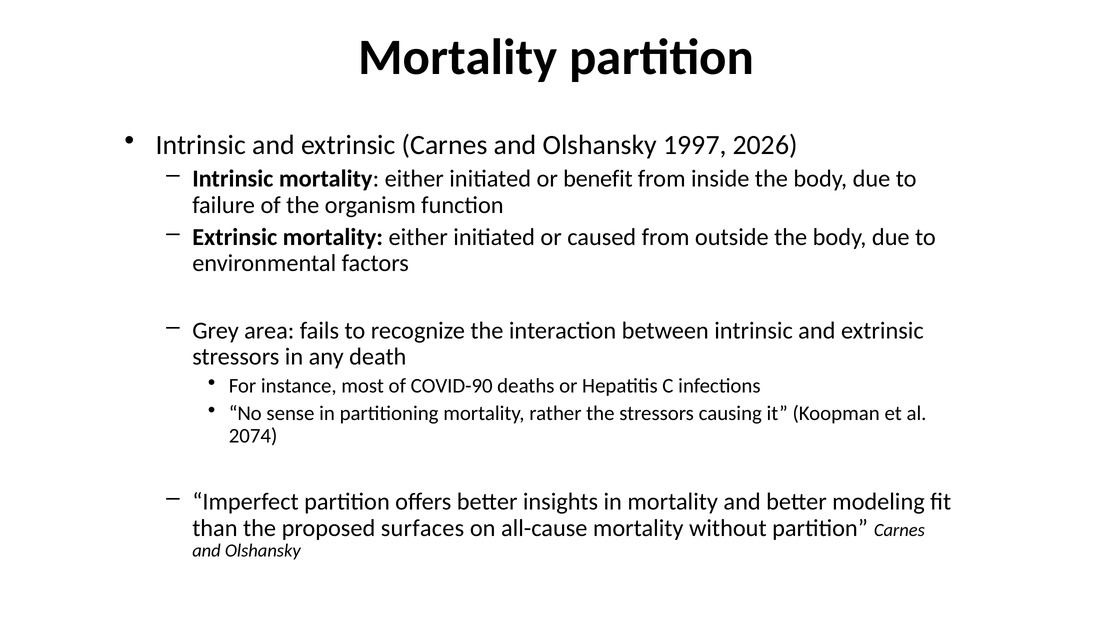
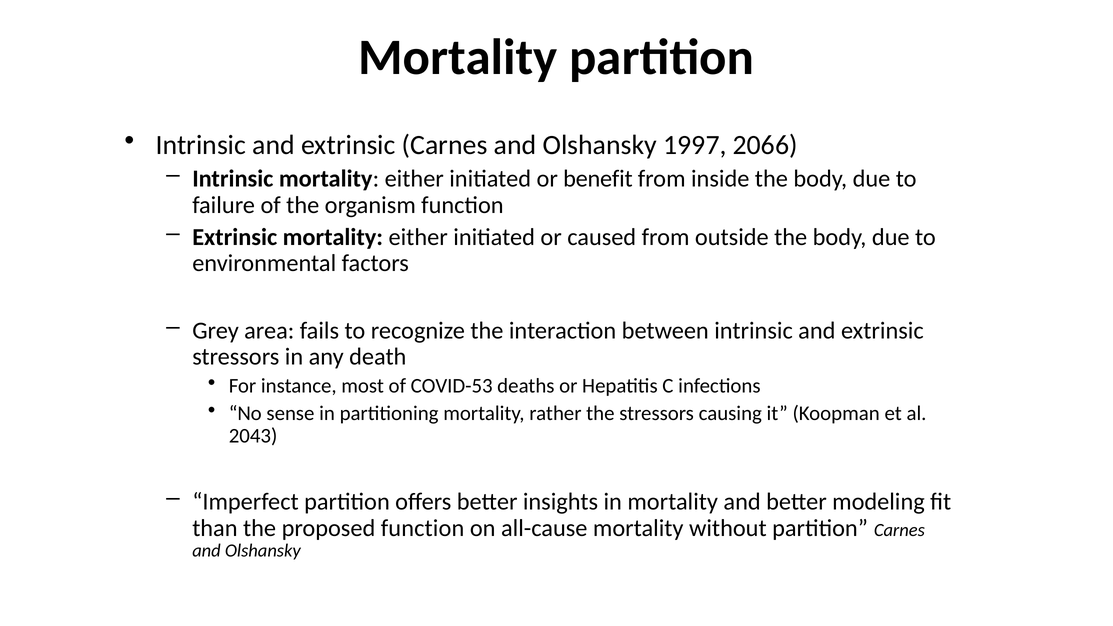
2026: 2026 -> 2066 (765, 145)
COVID-90: COVID-90 -> COVID-53 (452, 386)
2074: 2074 -> 2043 (253, 436)
proposed surfaces: surfaces -> function (423, 528)
